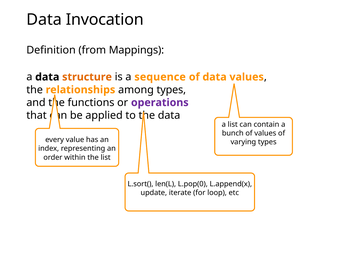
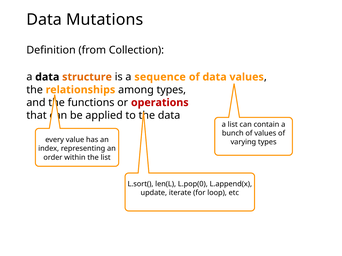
Invocation: Invocation -> Mutations (105, 20)
Mappings: Mappings -> Collection (136, 50)
operations colour: purple -> red (160, 103)
